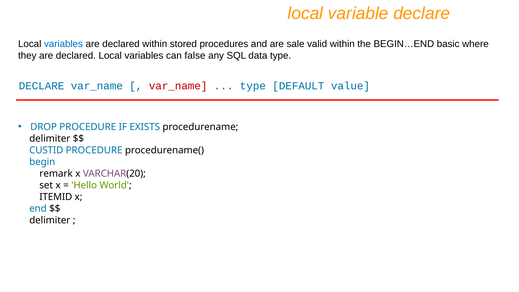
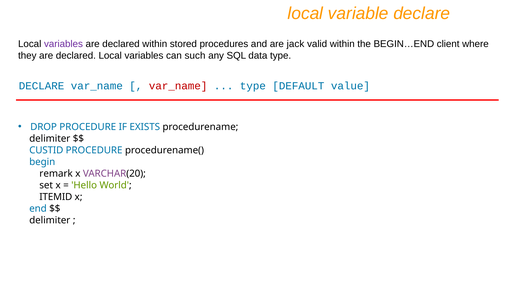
variables colour: blue -> purple (63, 44)
sale: sale -> jack (295, 44)
basic: basic -> client (448, 44)
false: false -> such (195, 56)
